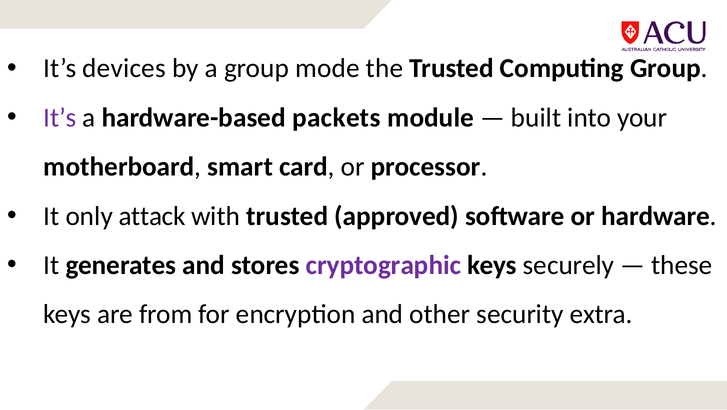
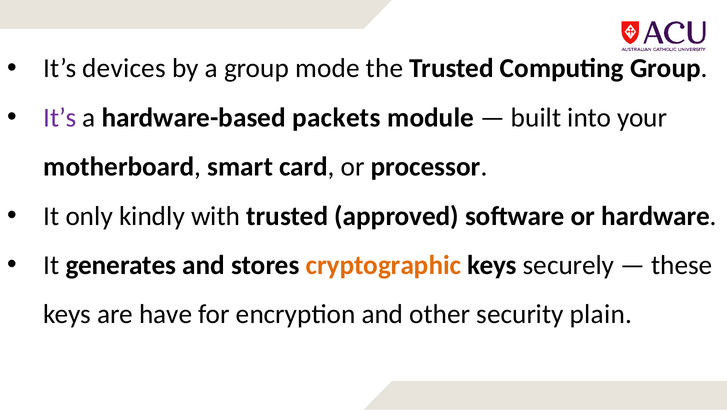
attack: attack -> kindly (152, 216)
cryptographic colour: purple -> orange (383, 265)
from: from -> have (166, 314)
extra: extra -> plain (601, 314)
